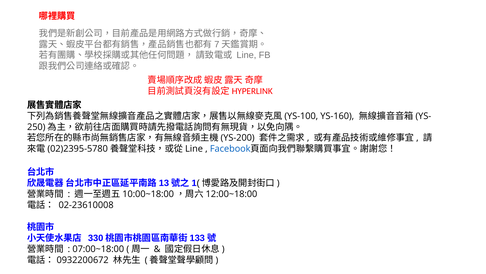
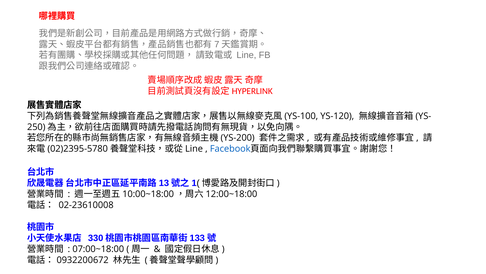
YS-160: YS-160 -> YS-120 (337, 116)
